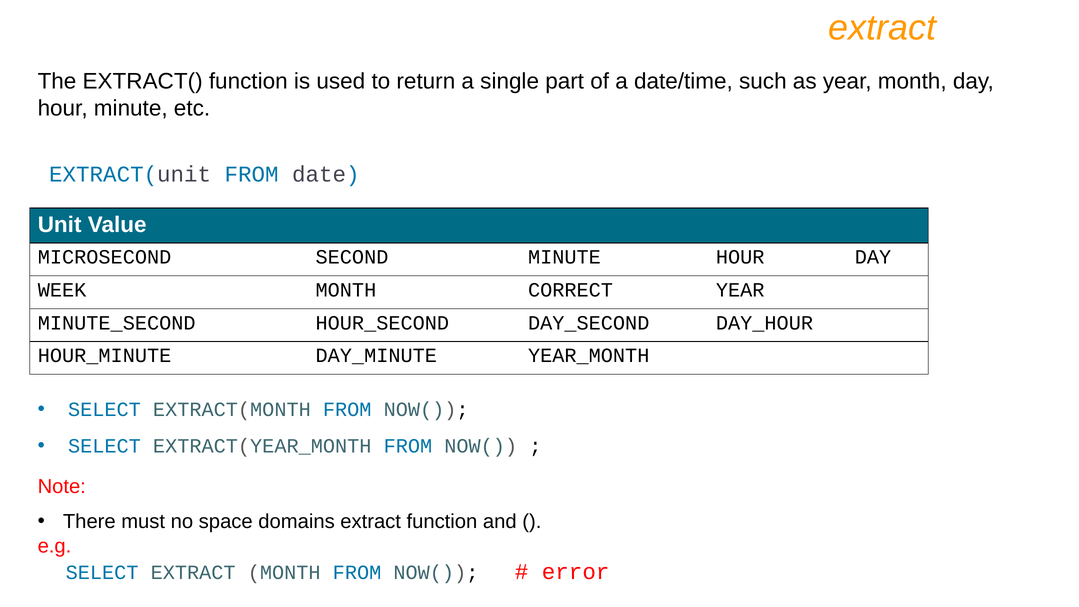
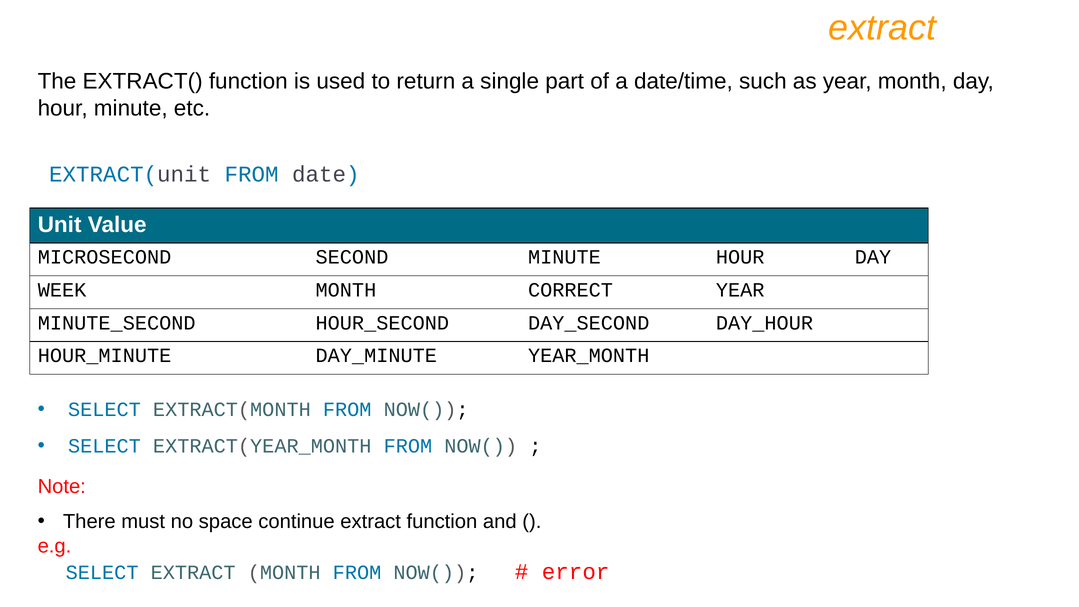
domains: domains -> continue (297, 522)
